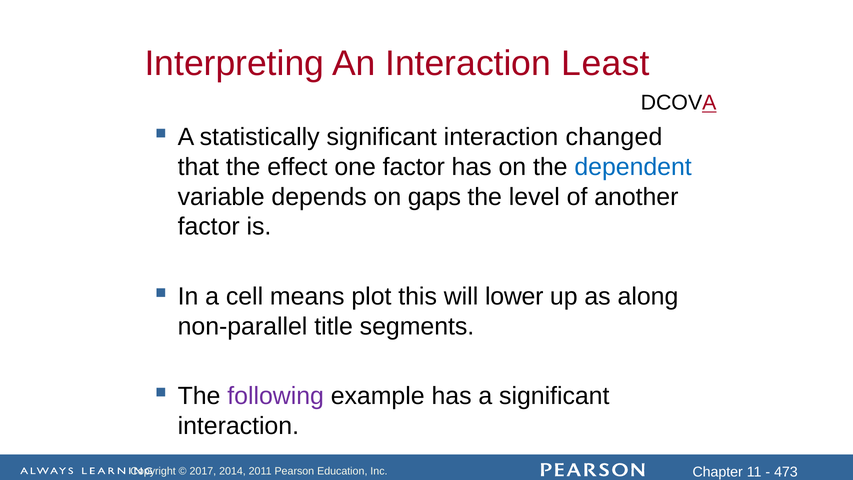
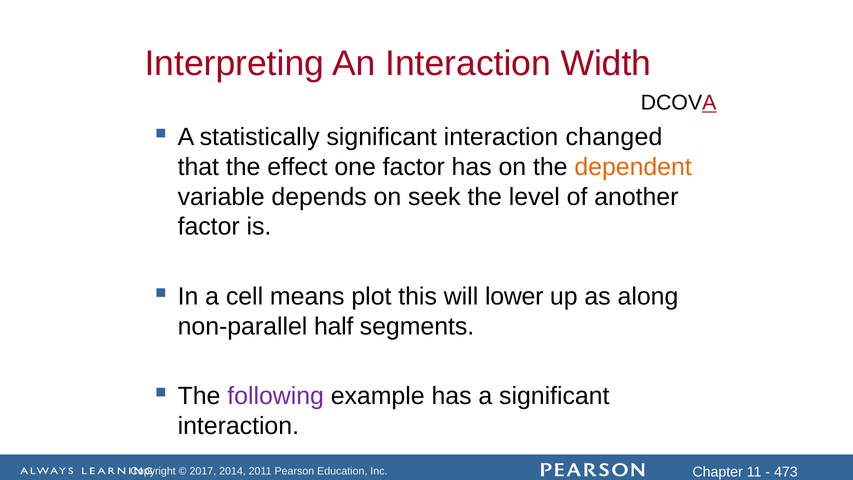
Least: Least -> Width (606, 63)
dependent colour: blue -> orange (633, 167)
gaps: gaps -> seek (434, 197)
title: title -> half (334, 326)
